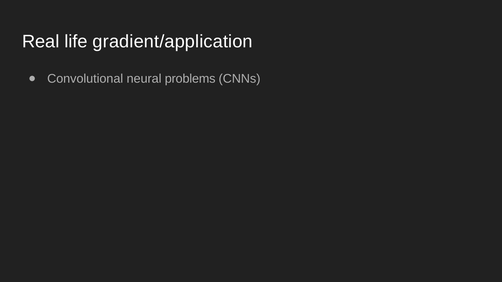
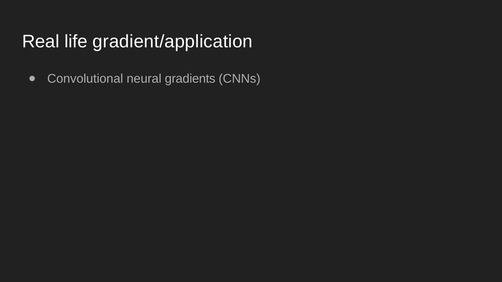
problems: problems -> gradients (190, 79)
